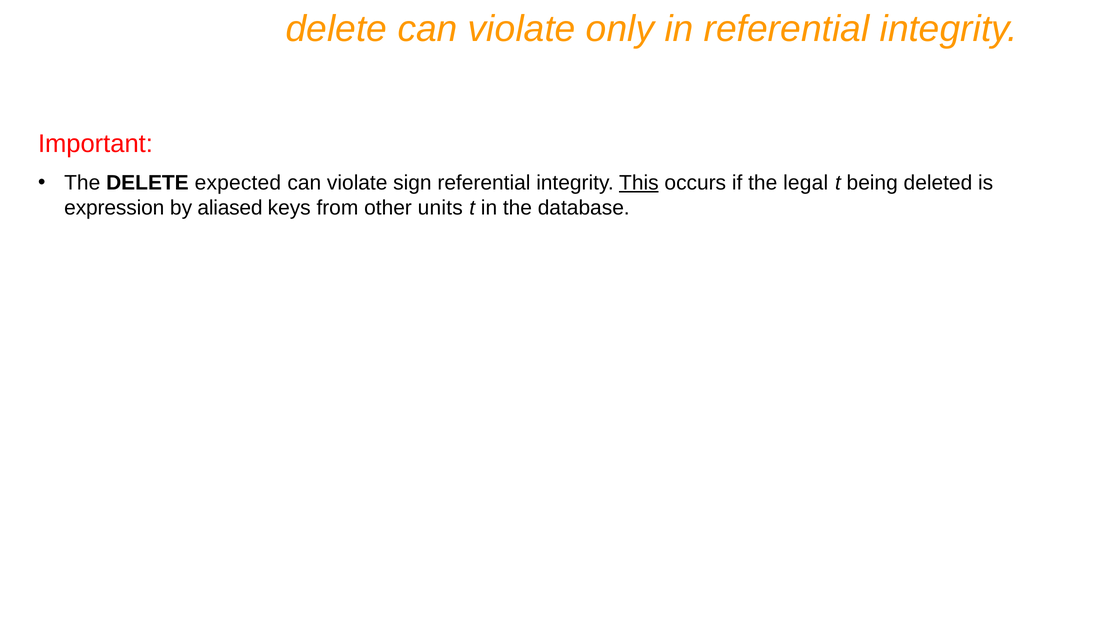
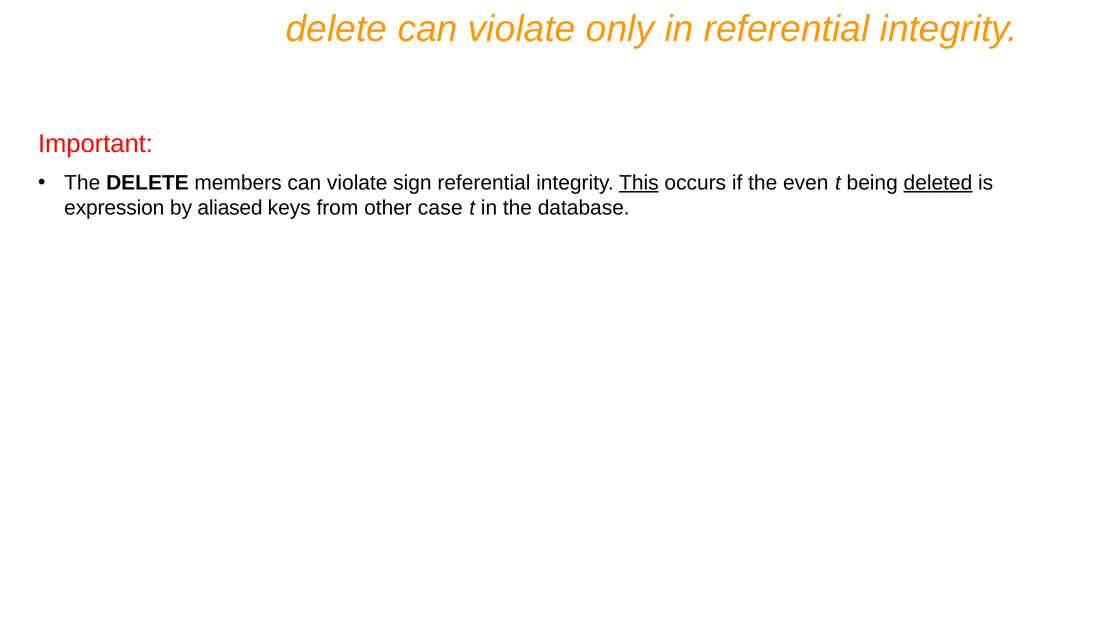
expected: expected -> members (238, 183)
legal: legal -> even (806, 183)
deleted underline: none -> present (938, 183)
units: units -> case (440, 208)
